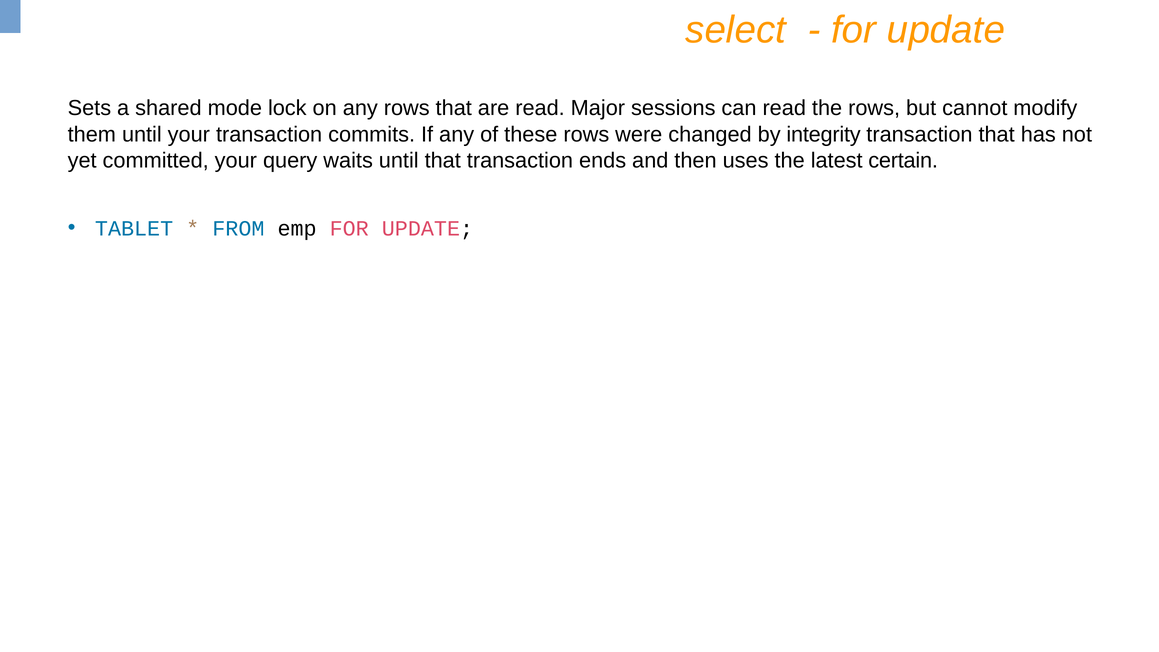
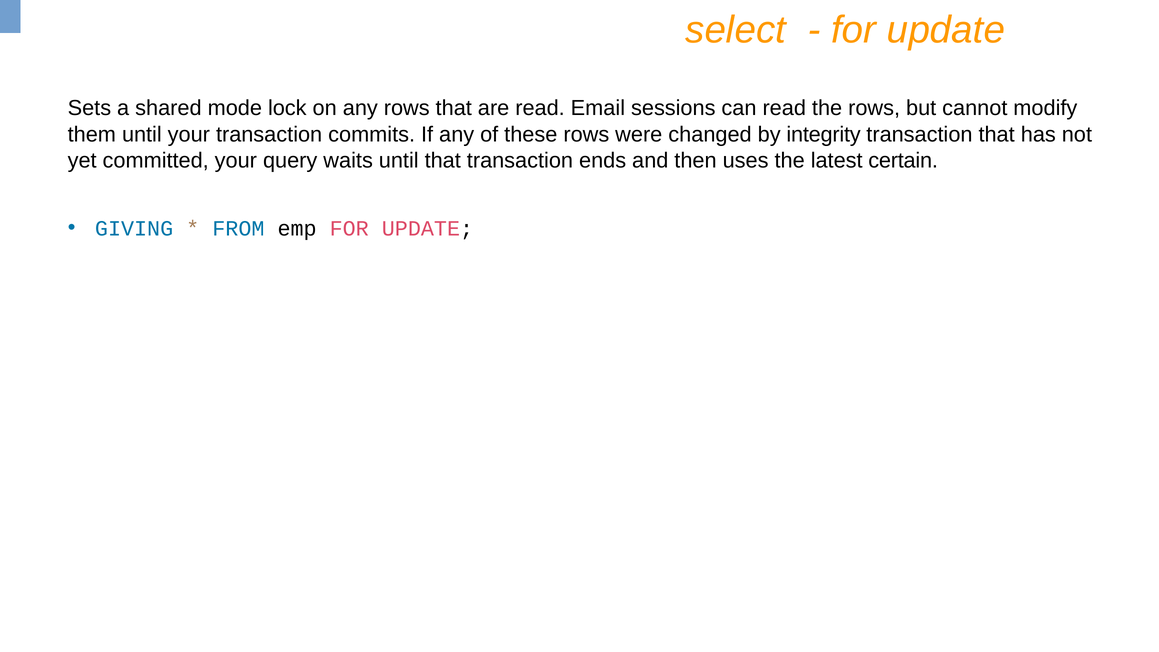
Major: Major -> Email (598, 108)
TABLET: TABLET -> GIVING (134, 228)
